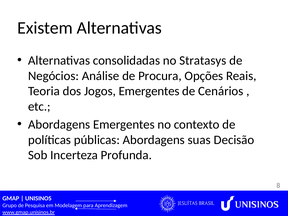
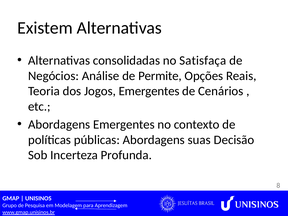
Stratasys: Stratasys -> Satisfaça (203, 60)
Procura: Procura -> Permite (160, 76)
